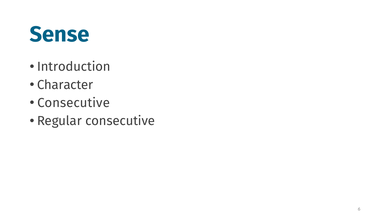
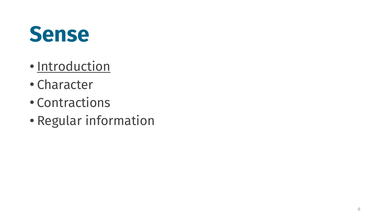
Introduction underline: none -> present (74, 67)
Consecutive: Consecutive -> Contractions (74, 103)
Regular consecutive: consecutive -> information (120, 121)
